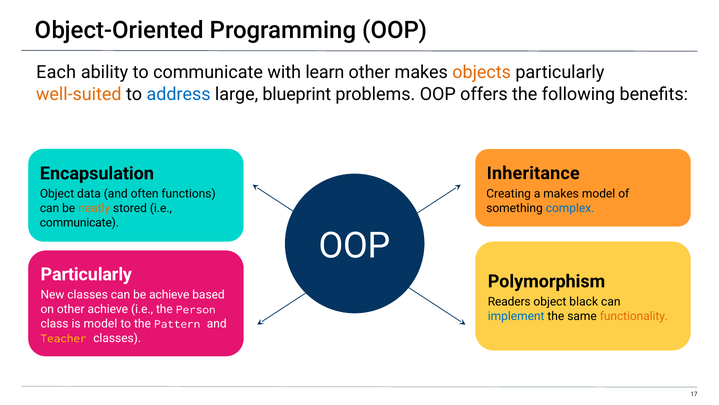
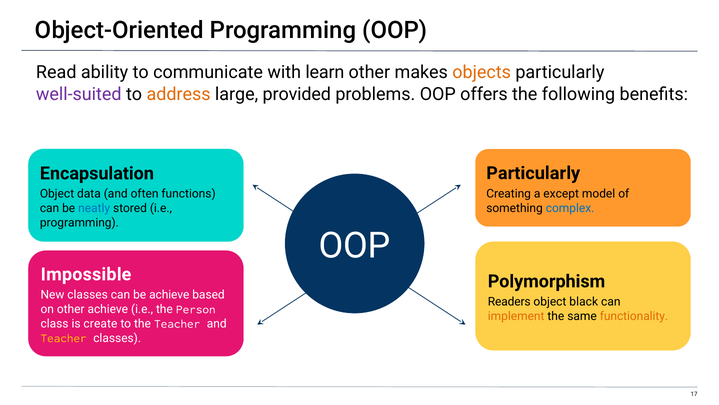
Each: Each -> Read (56, 72)
well-suited colour: orange -> purple (79, 94)
address colour: blue -> orange (179, 94)
blueprint: blueprint -> provided (297, 94)
Inheritance: Inheritance -> Particularly (533, 173)
a makes: makes -> except (561, 193)
neatly colour: orange -> blue (94, 208)
communicate: communicate -> programming (79, 222)
Particularly: Particularly -> Impossible (86, 274)
implement colour: blue -> orange (516, 316)
is model: model -> create (100, 323)
the Pattern: Pattern -> Teacher (177, 323)
